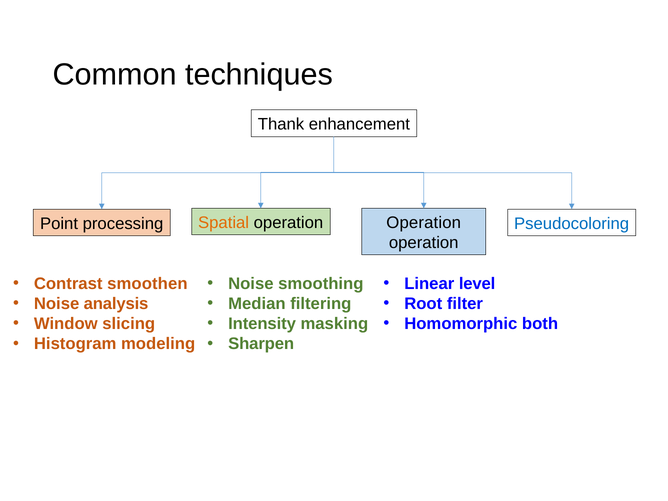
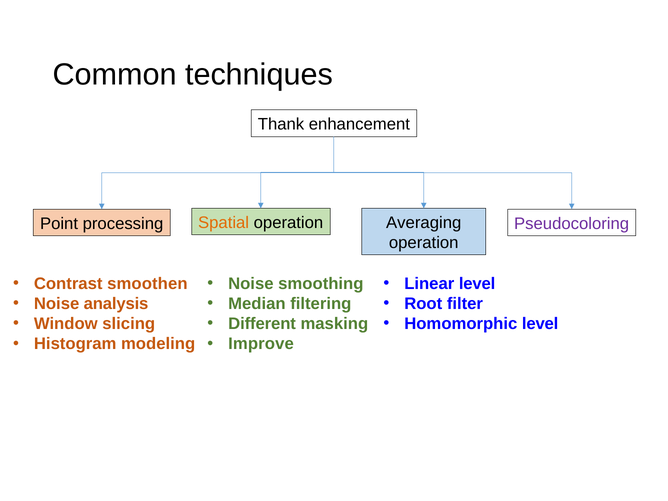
Operation: Operation -> Averaging (424, 223)
Pseudocoloring colour: blue -> purple (572, 224)
Homomorphic both: both -> level (540, 324)
Intensity: Intensity -> Different (262, 324)
Sharpen: Sharpen -> Improve (261, 344)
